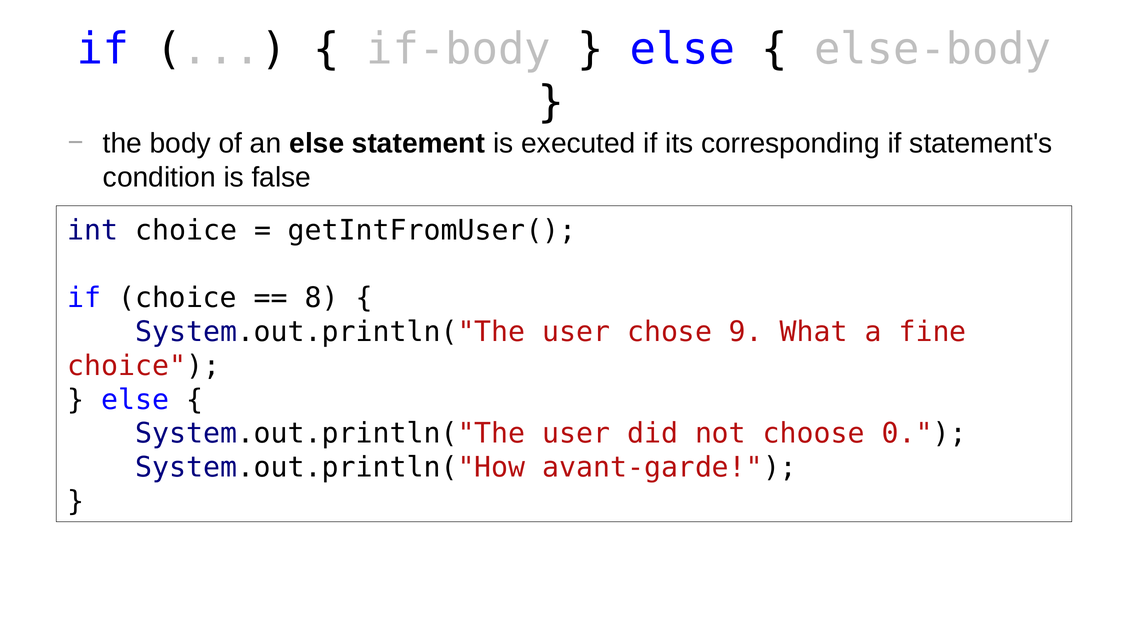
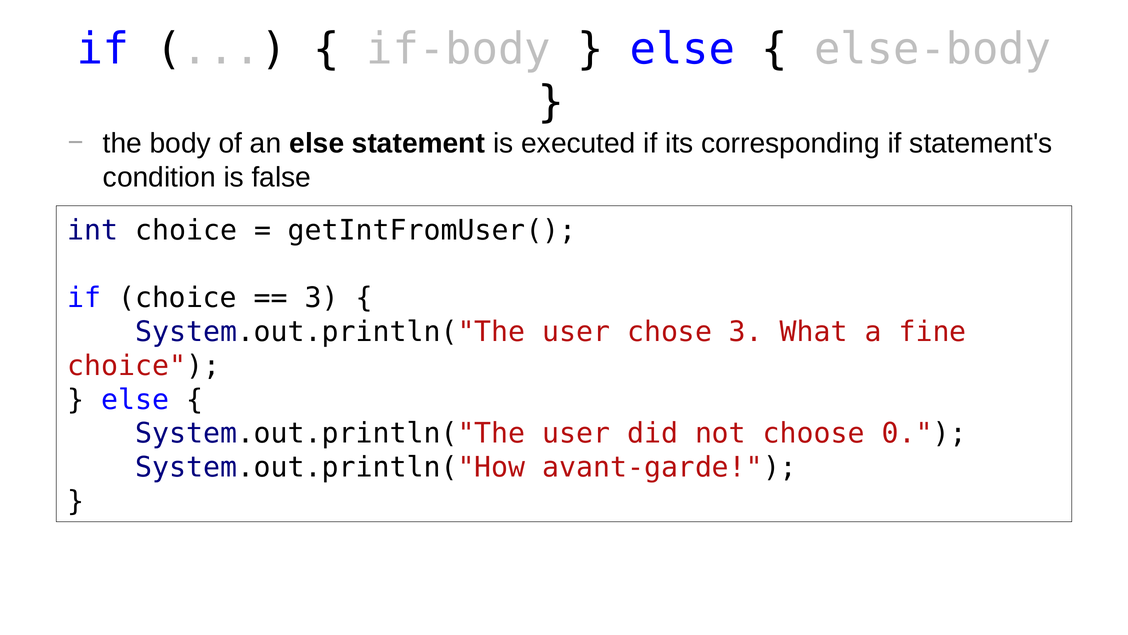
8: 8 -> 3 (322, 298)
chose 9: 9 -> 3 (746, 332)
